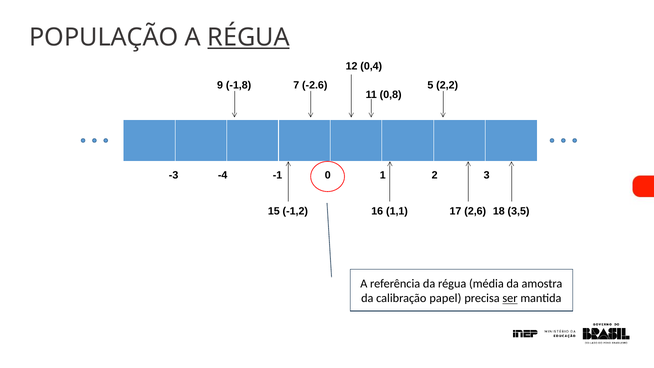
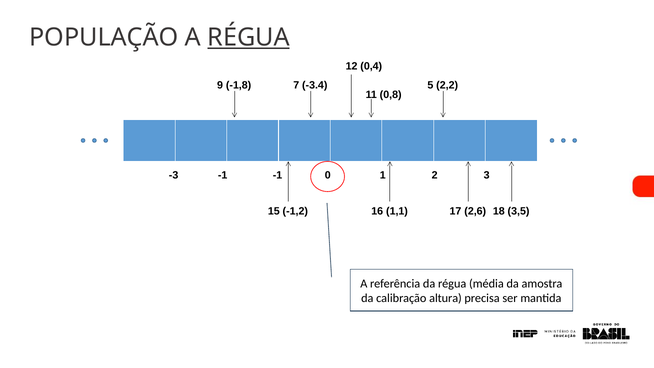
-2.6: -2.6 -> -3.4 (315, 85)
-3 -4: -4 -> -1 (223, 175)
papel: papel -> altura (445, 298)
ser underline: present -> none (510, 298)
